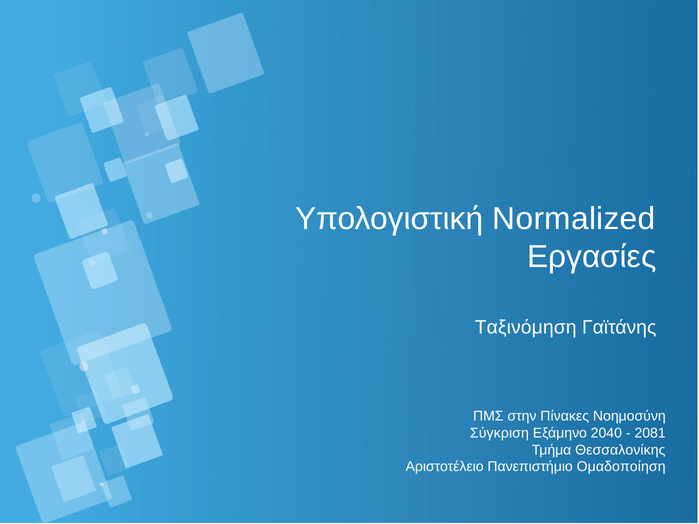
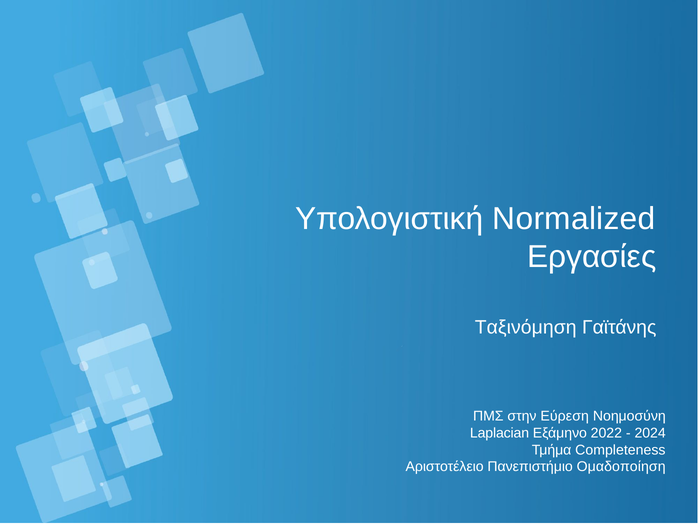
Πίνακες: Πίνακες -> Εύρεση (565, 416)
Σύγκριση: Σύγκριση -> Laplacian (500, 433)
2040: 2040 -> 2022 (606, 433)
2081: 2081 -> 2024 (650, 433)
Θεσσαλονίκης: Θεσσαλονίκης -> Completeness (620, 450)
